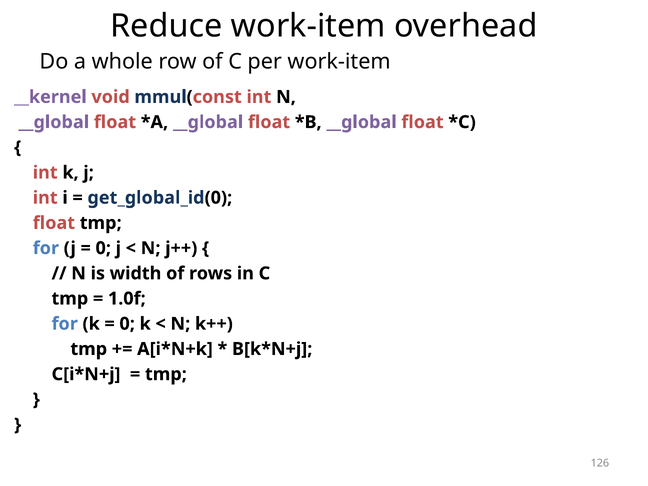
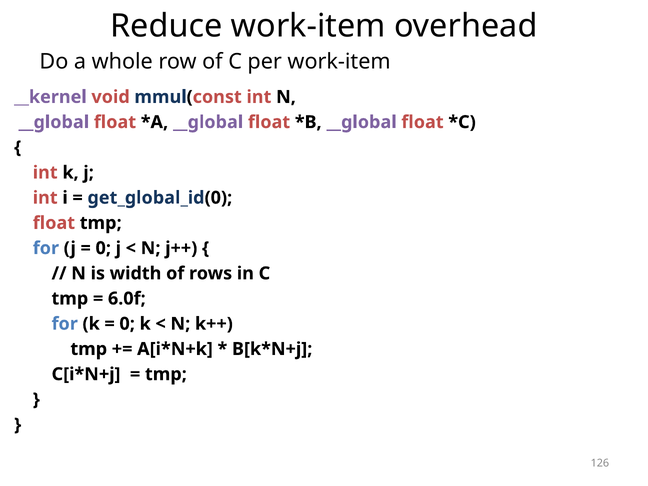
1.0f: 1.0f -> 6.0f (127, 299)
